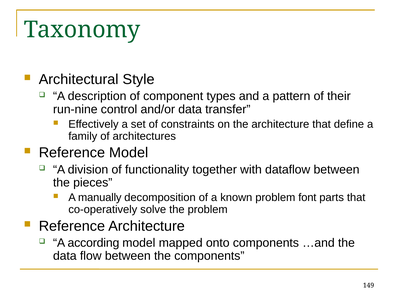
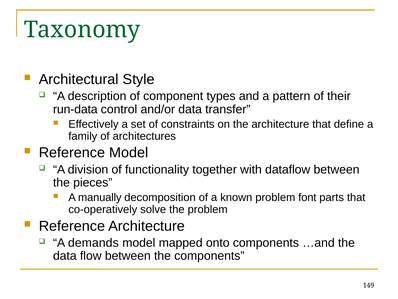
run-nine: run-nine -> run-data (75, 109)
according: according -> demands (93, 242)
